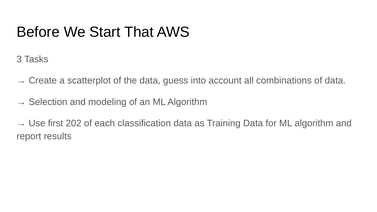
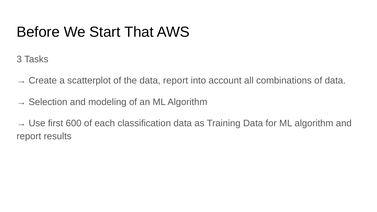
data guess: guess -> report (176, 81)
202: 202 -> 600 (74, 123)
